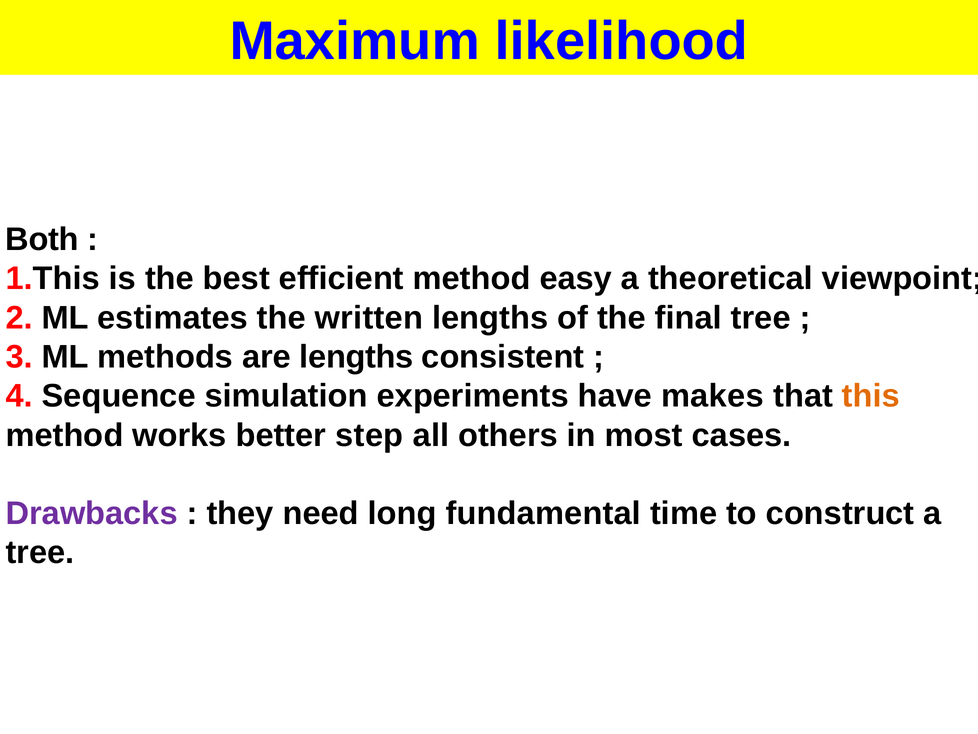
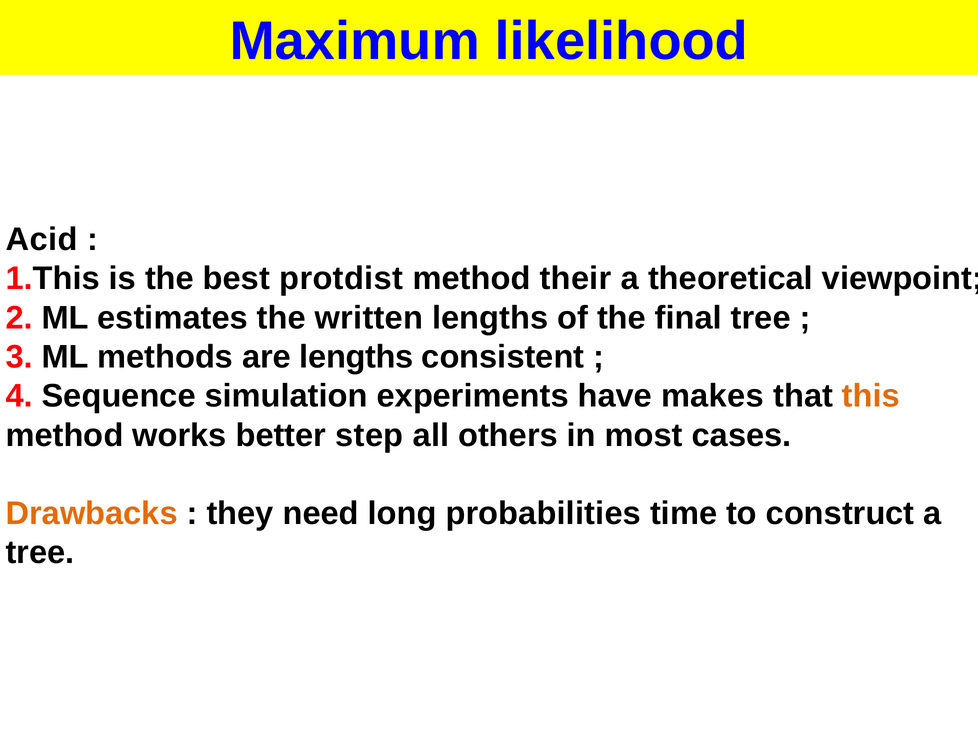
Both: Both -> Acid (42, 239)
efficient: efficient -> protdist (341, 278)
easy: easy -> their (576, 278)
Drawbacks colour: purple -> orange (92, 513)
fundamental: fundamental -> probabilities (543, 513)
